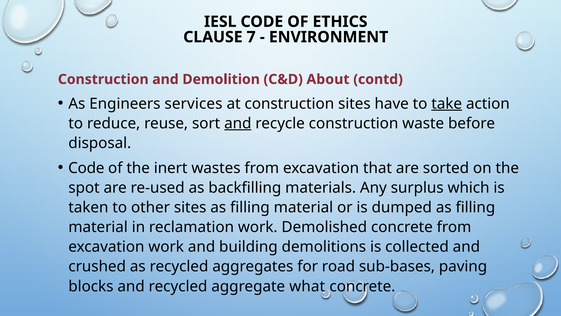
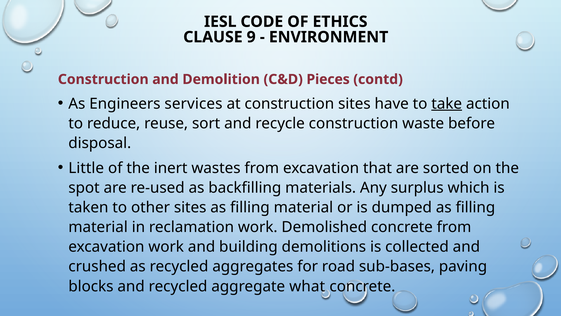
7: 7 -> 9 (251, 37)
About: About -> Pieces (328, 79)
and underline: present -> none (238, 123)
Code: Code -> Little (86, 168)
